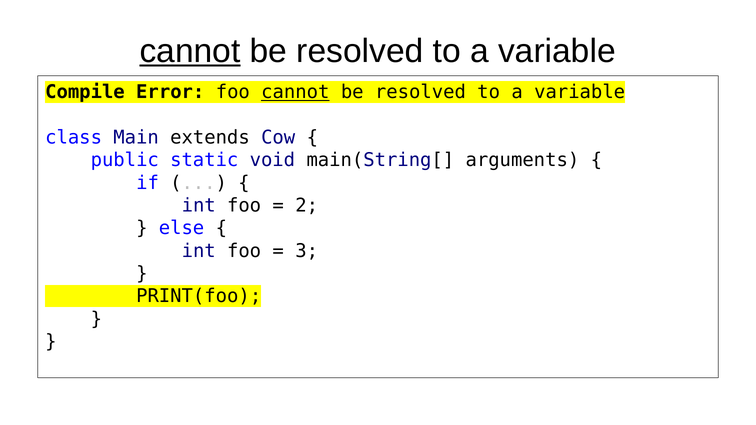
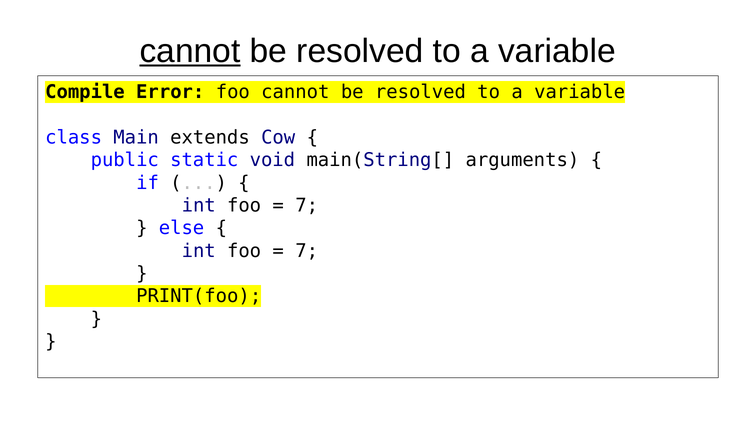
cannot underline: present -> none (295, 92)
2: 2 -> 7 (307, 206)
3: 3 -> 7 (307, 251)
